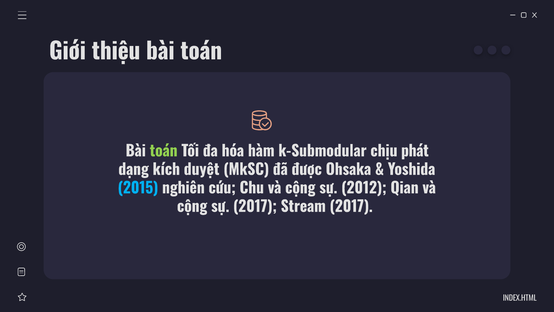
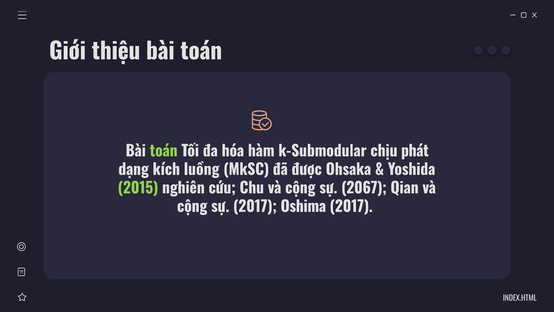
duyệt: duyệt -> luồng (202, 170)
2015 colour: light blue -> light green (138, 188)
2012: 2012 -> 2067 (364, 188)
Stream: Stream -> Oshima (303, 207)
